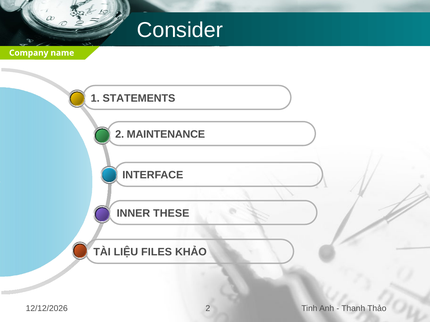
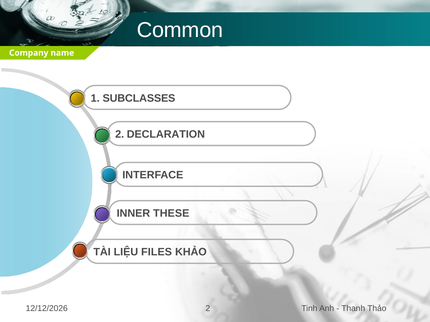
Consider: Consider -> Common (180, 30)
STATEMENTS: STATEMENTS -> SUBCLASSES (139, 98)
MAINTENANCE: MAINTENANCE -> DECLARATION (166, 135)
